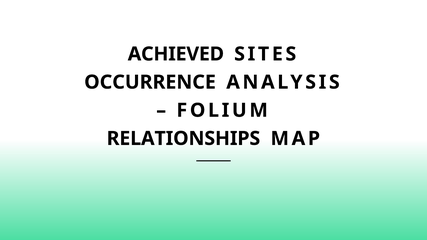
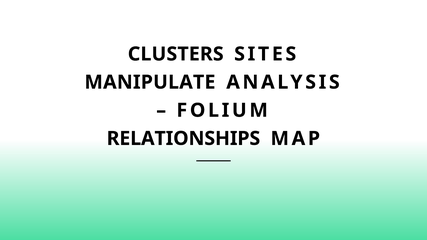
ACHIEVED: ACHIEVED -> CLUSTERS (176, 54)
OCCURRENCE: OCCURRENCE -> MANIPULATE (150, 82)
